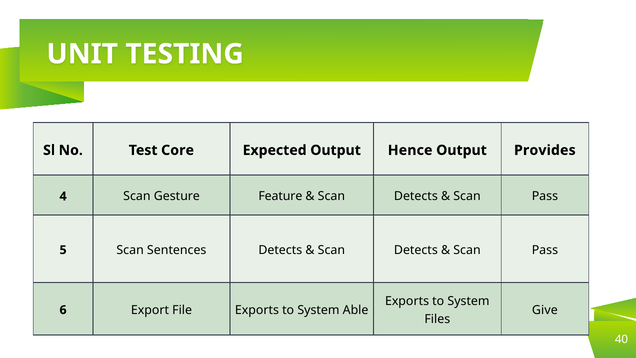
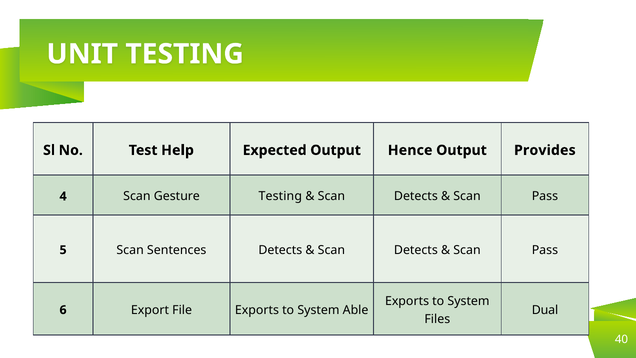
Core: Core -> Help (178, 150)
Gesture Feature: Feature -> Testing (280, 196)
Give: Give -> Dual (545, 310)
